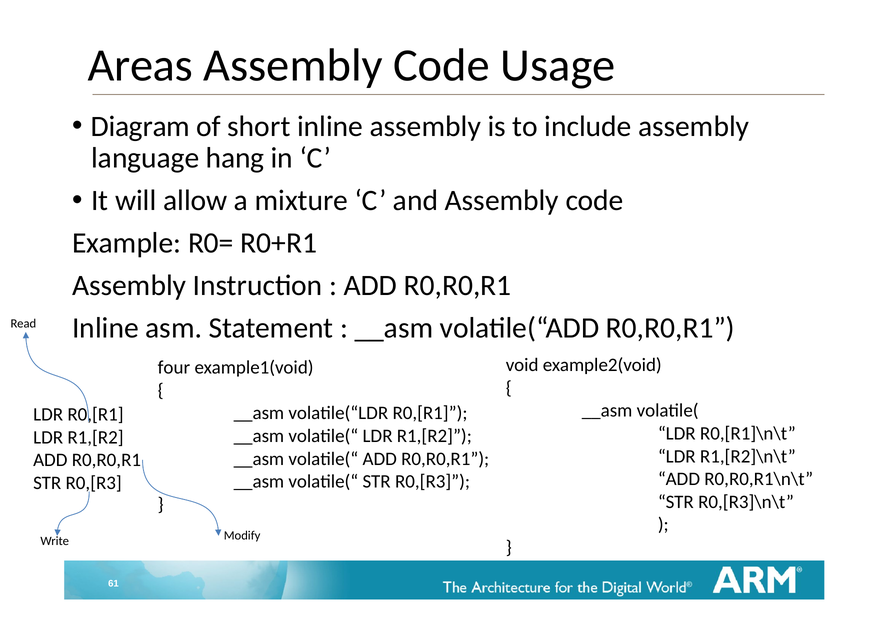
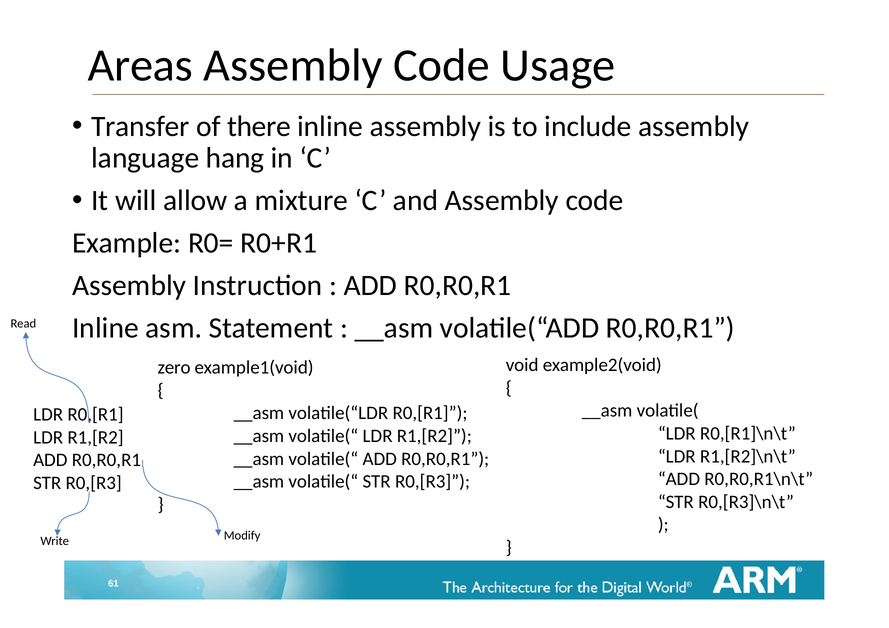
Diagram: Diagram -> Transfer (140, 126)
short: short -> there (259, 126)
four: four -> zero (174, 368)
